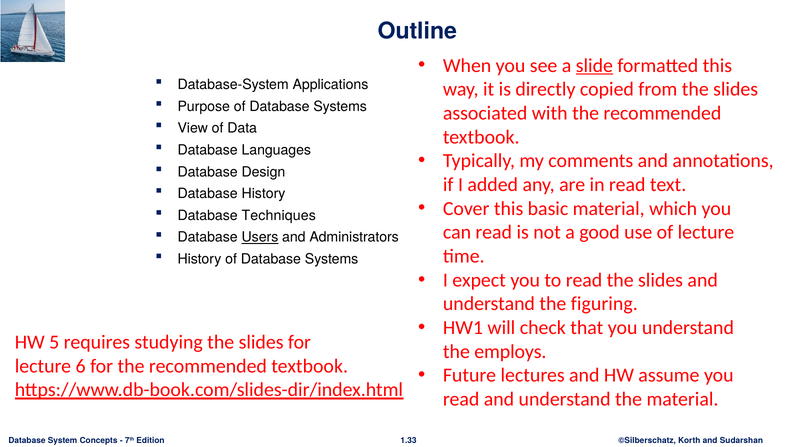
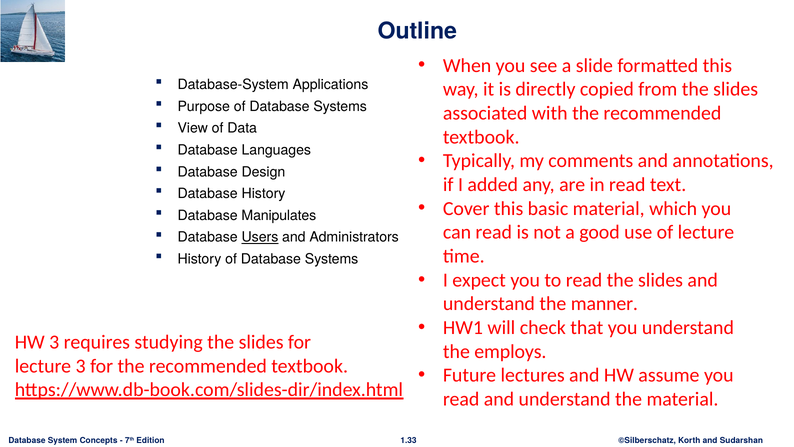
slide underline: present -> none (594, 65)
Techniques: Techniques -> Manipulates (279, 215)
figuring: figuring -> manner (604, 304)
HW 5: 5 -> 3 (54, 342)
lecture 6: 6 -> 3 (81, 366)
